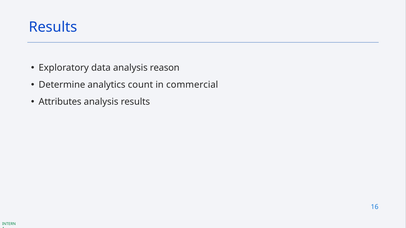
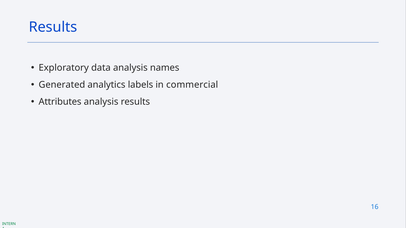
reason: reason -> names (165, 68)
Determine: Determine -> Generated (62, 85)
count: count -> labels (141, 85)
